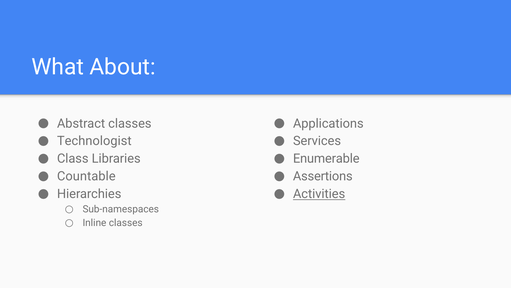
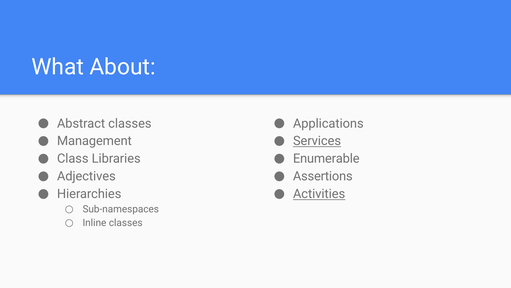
Technologist: Technologist -> Management (94, 141)
Services underline: none -> present (317, 141)
Countable: Countable -> Adjectives (86, 176)
